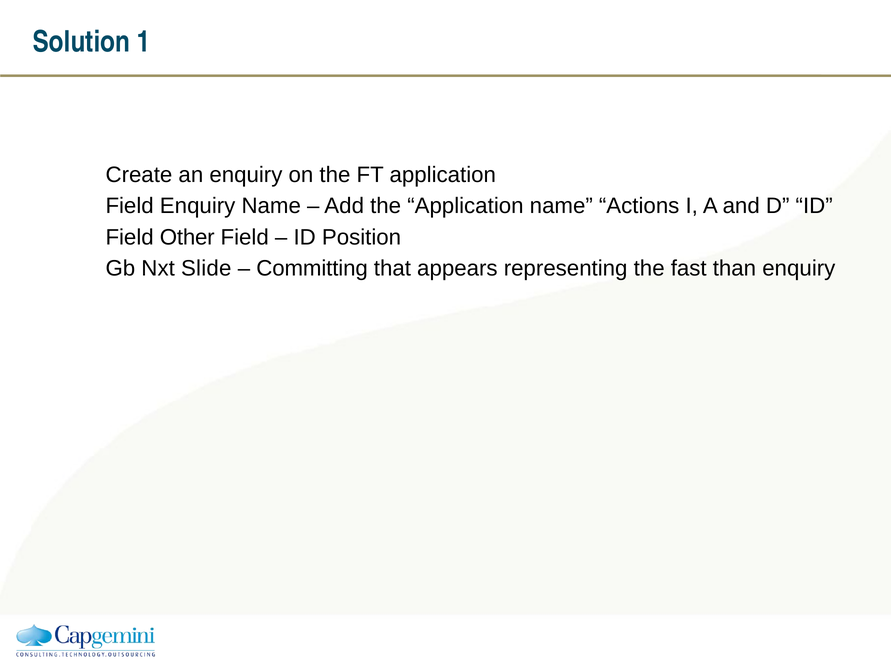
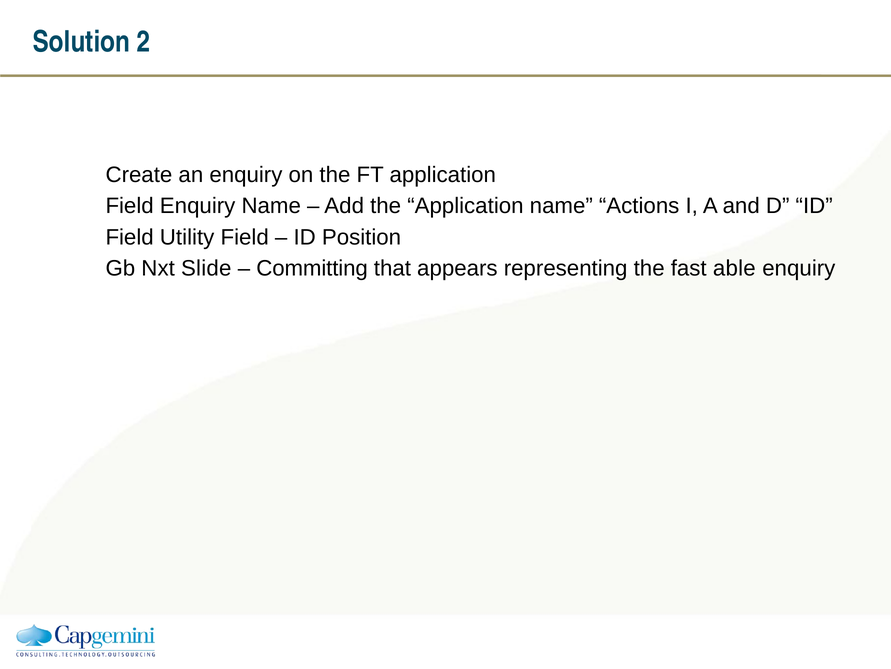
1: 1 -> 2 (144, 42)
Other: Other -> Utility (187, 237)
than: than -> able (734, 268)
